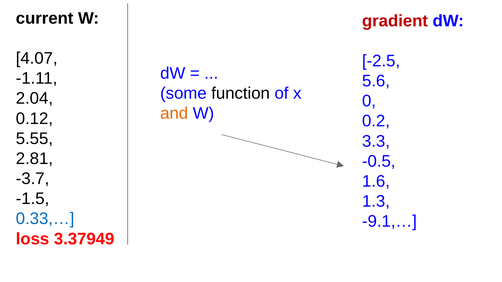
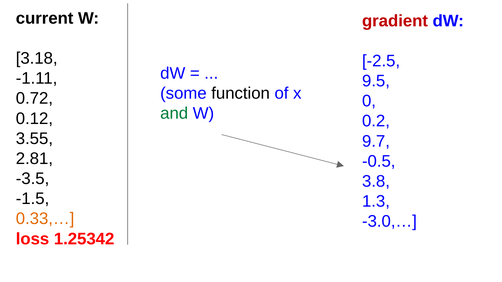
4.07: 4.07 -> 3.18 (37, 58)
5.6: 5.6 -> 9.5 (376, 81)
2.04: 2.04 -> 0.72 (34, 99)
and colour: orange -> green (174, 114)
5.55: 5.55 -> 3.55 (34, 139)
3.3: 3.3 -> 9.7 (376, 141)
-3.7: -3.7 -> -3.5 (33, 179)
1.6: 1.6 -> 3.8 (376, 182)
0.33,… colour: blue -> orange (45, 219)
-9.1,…: -9.1,… -> -3.0,… (389, 222)
3.37949: 3.37949 -> 1.25342 (84, 239)
